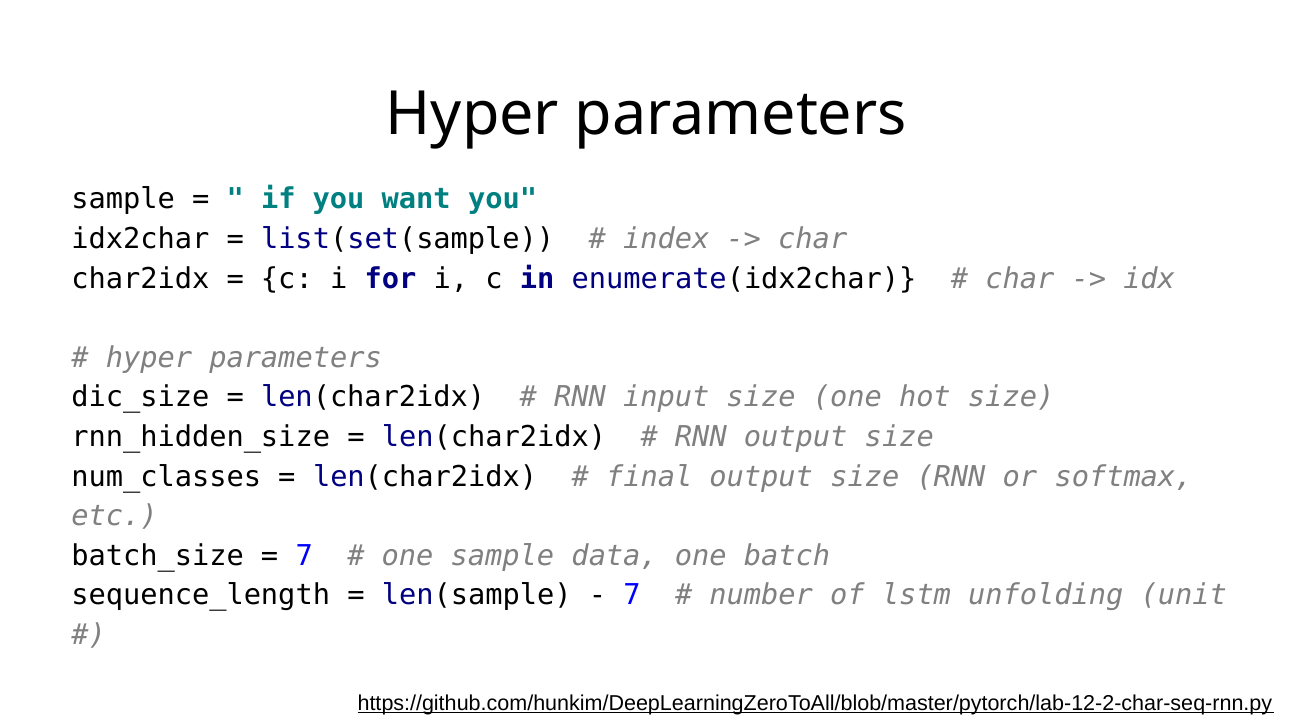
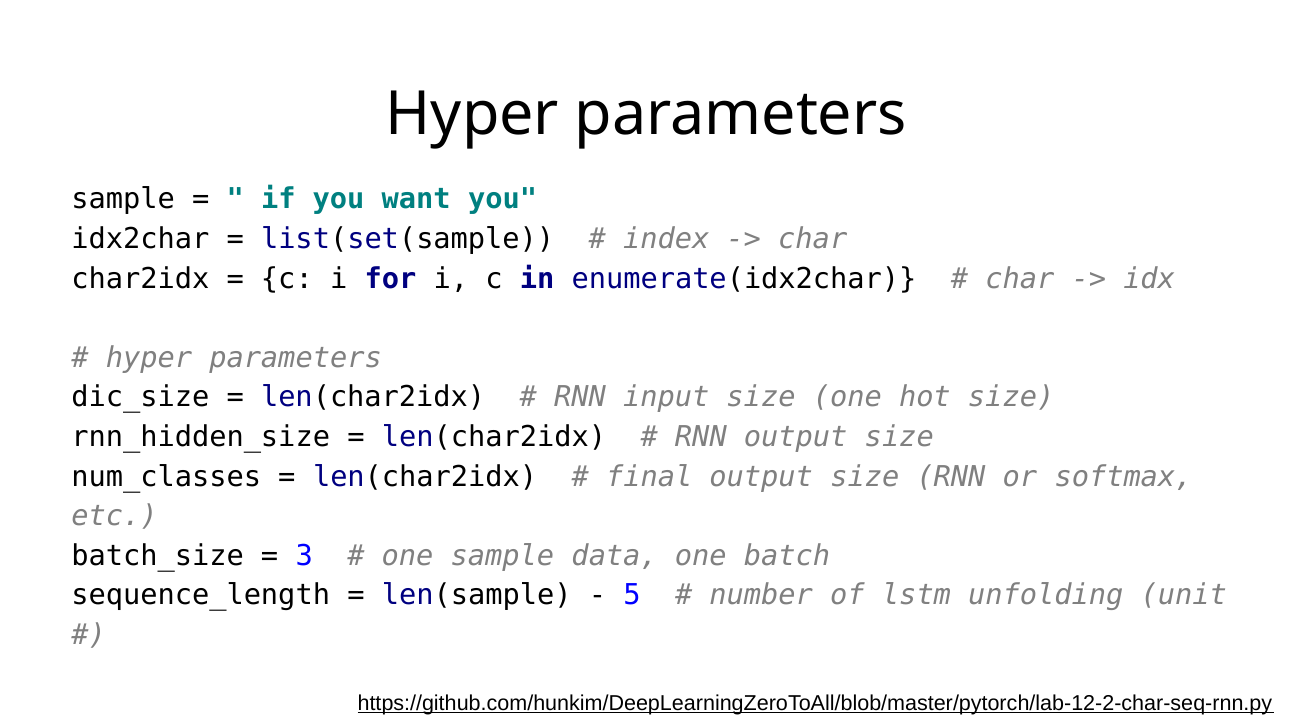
7: 7 -> 3 (304, 556)
7: 7 -> 5 (632, 596)
